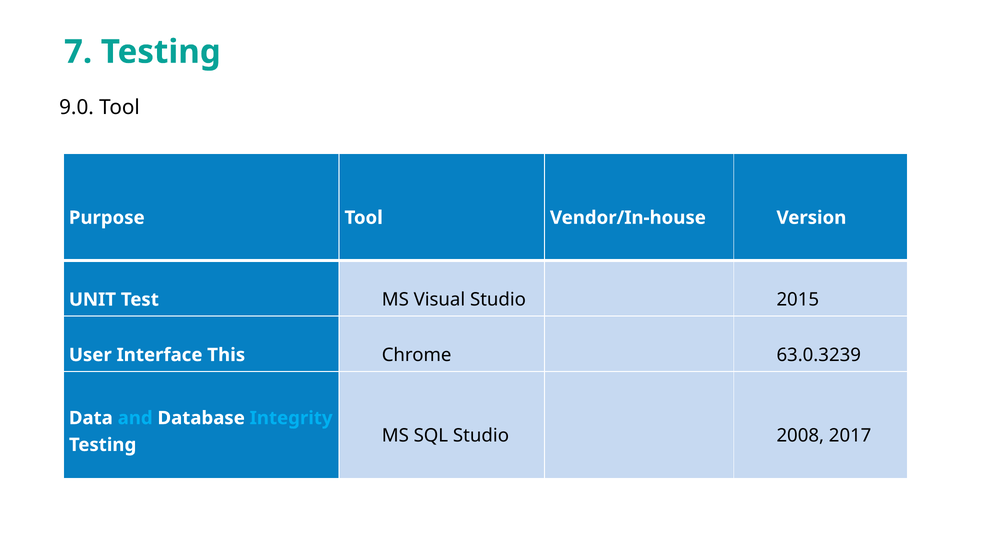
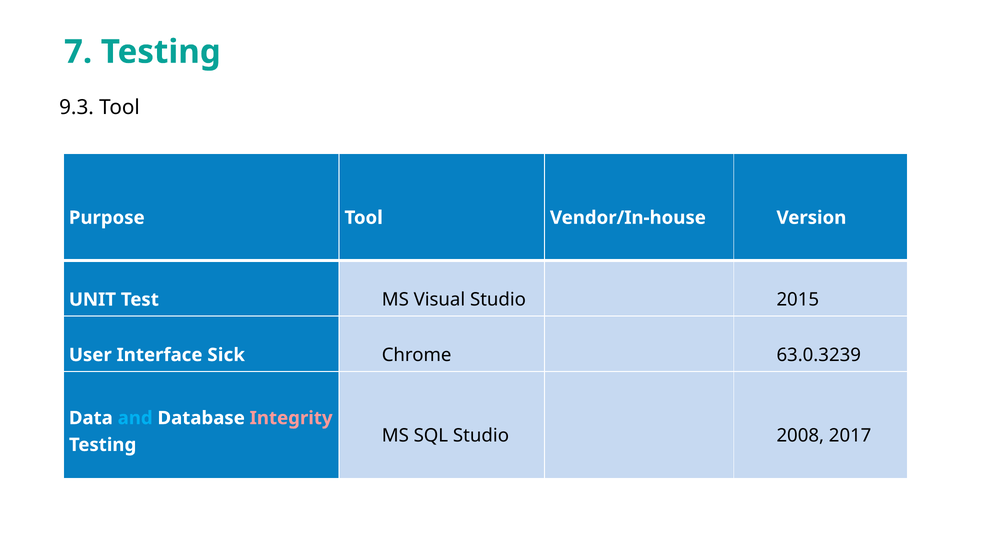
9.0: 9.0 -> 9.3 (77, 107)
This: This -> Sick (226, 355)
Integrity colour: light blue -> pink (291, 418)
